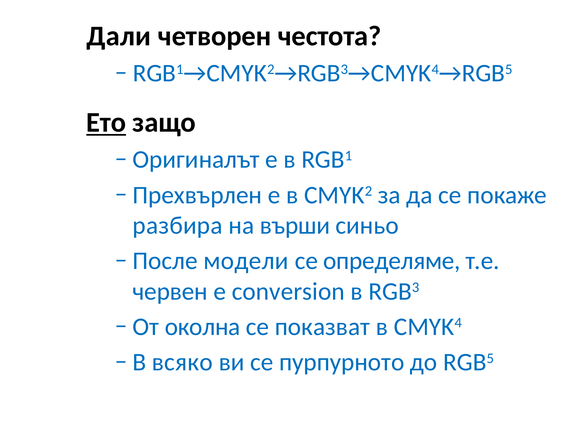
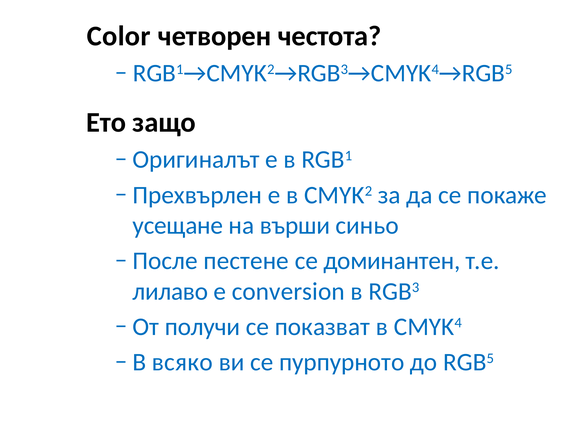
Дали: Дали -> Color (119, 36)
Ето underline: present -> none (106, 122)
разбира: разбира -> усещане (178, 225)
модели: модели -> пестене (246, 261)
определяме: определяме -> доминантен (392, 261)
червен: червен -> лилаво (170, 291)
околна: околна -> получи (203, 327)
